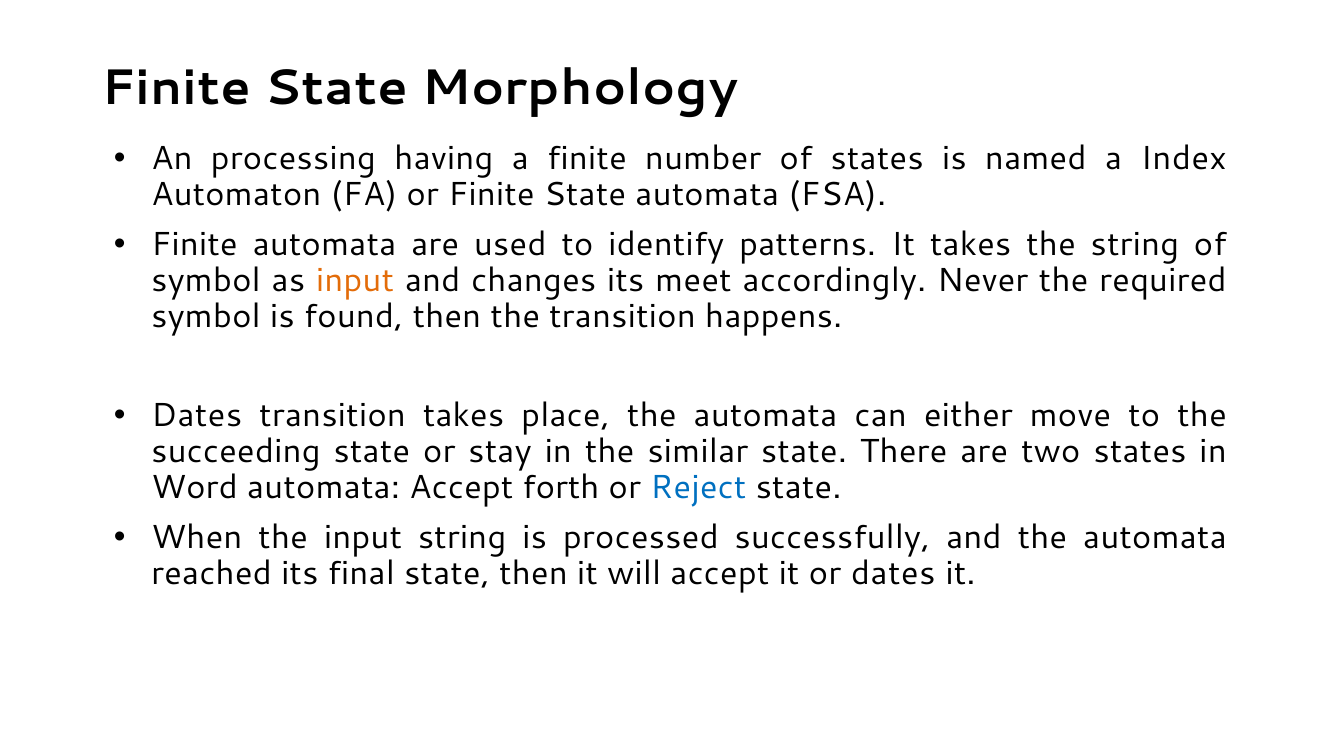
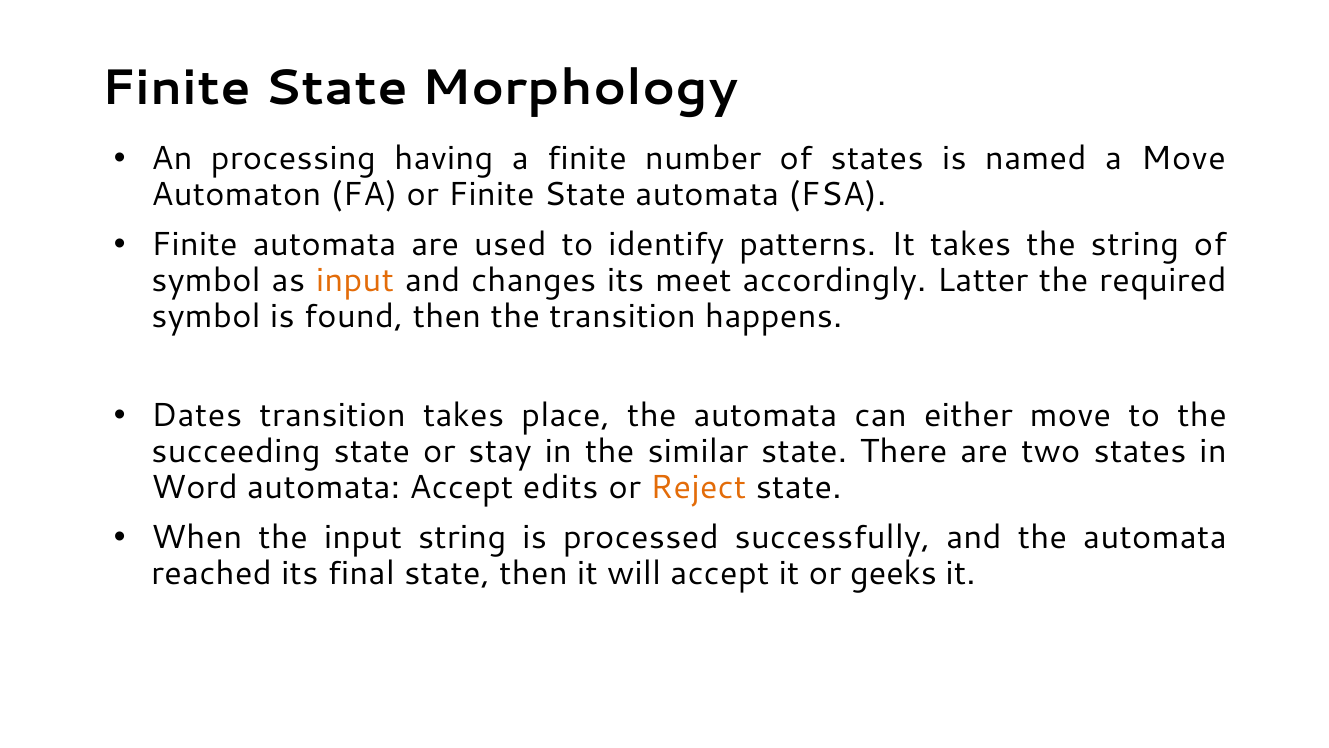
a Index: Index -> Move (1183, 159)
Never: Never -> Latter (983, 280)
forth: forth -> edits (561, 487)
Reject colour: blue -> orange (698, 487)
or dates: dates -> geeks (894, 573)
